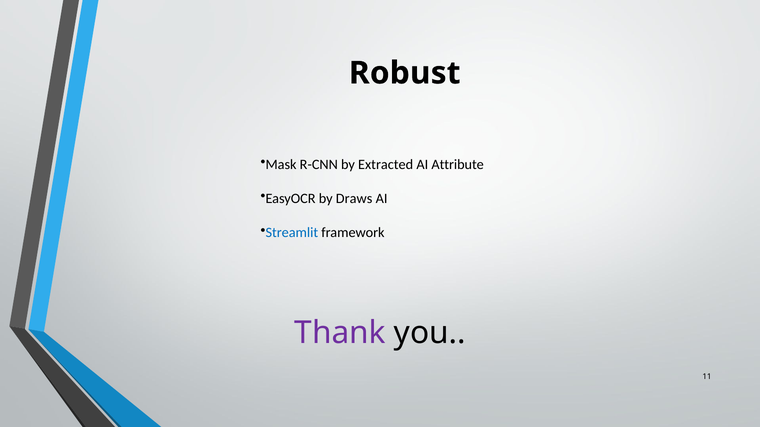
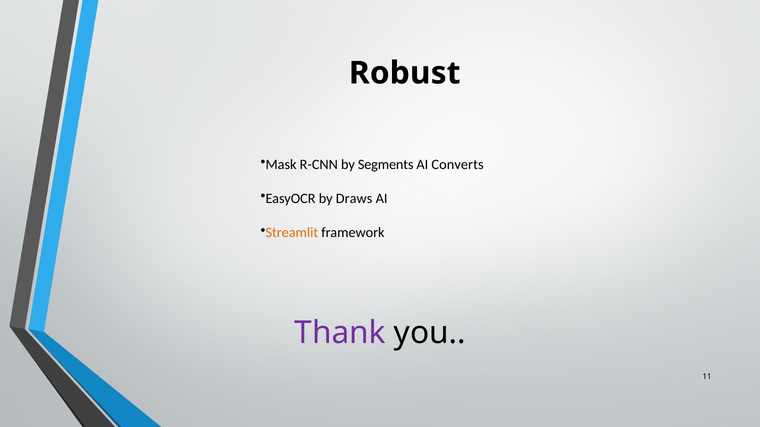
Extracted: Extracted -> Segments (386, 165)
Attribute: Attribute -> Converts (458, 165)
Streamlit colour: blue -> orange (292, 233)
